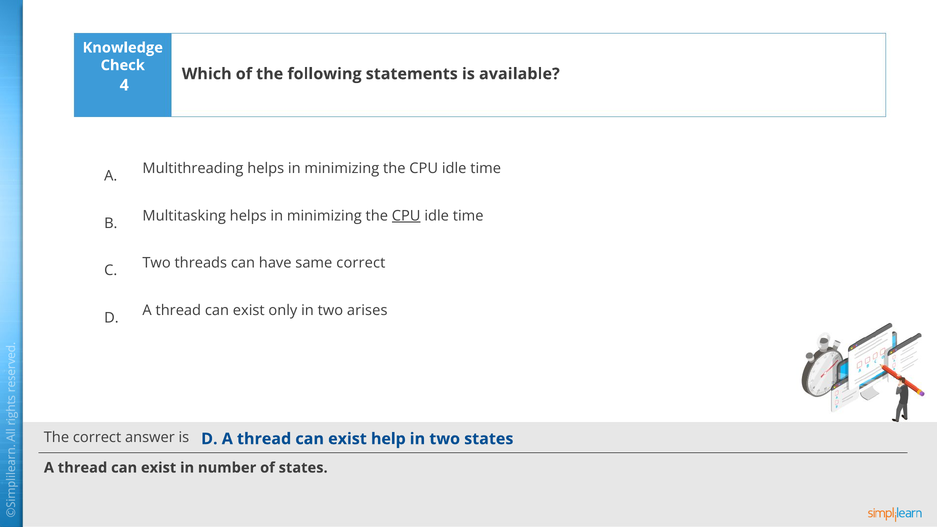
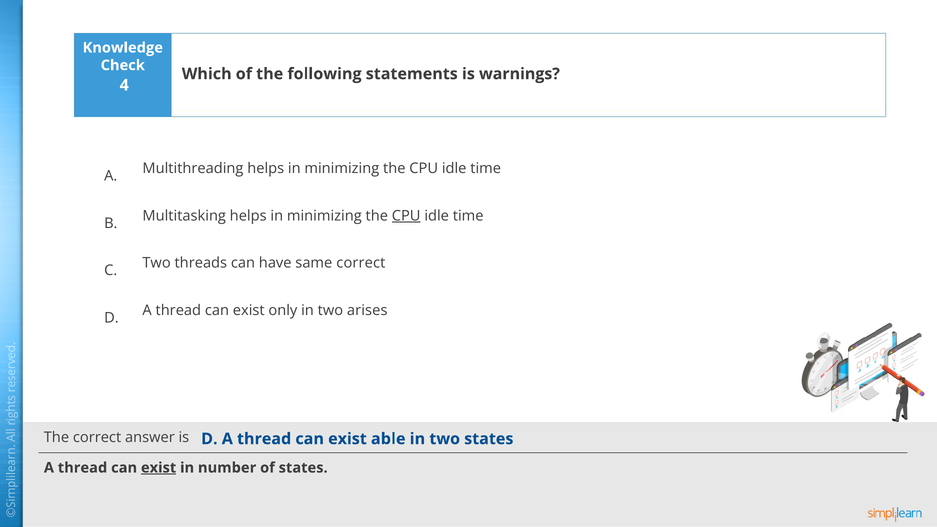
available: available -> warnings (519, 74)
help: help -> able (388, 439)
exist underline: none -> present (159, 468)
